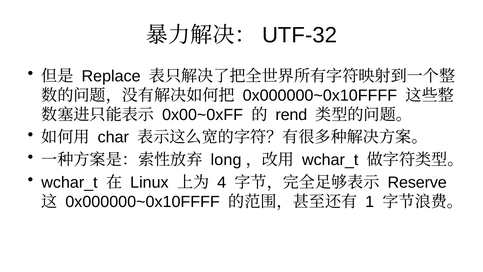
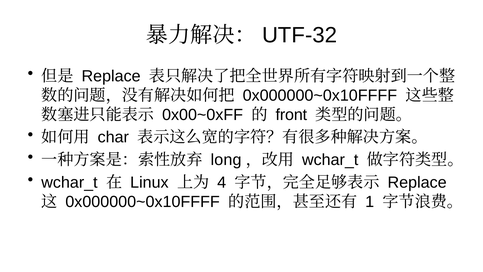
rend: rend -> front (291, 115)
Reserve: Reserve -> Replace (417, 182)
